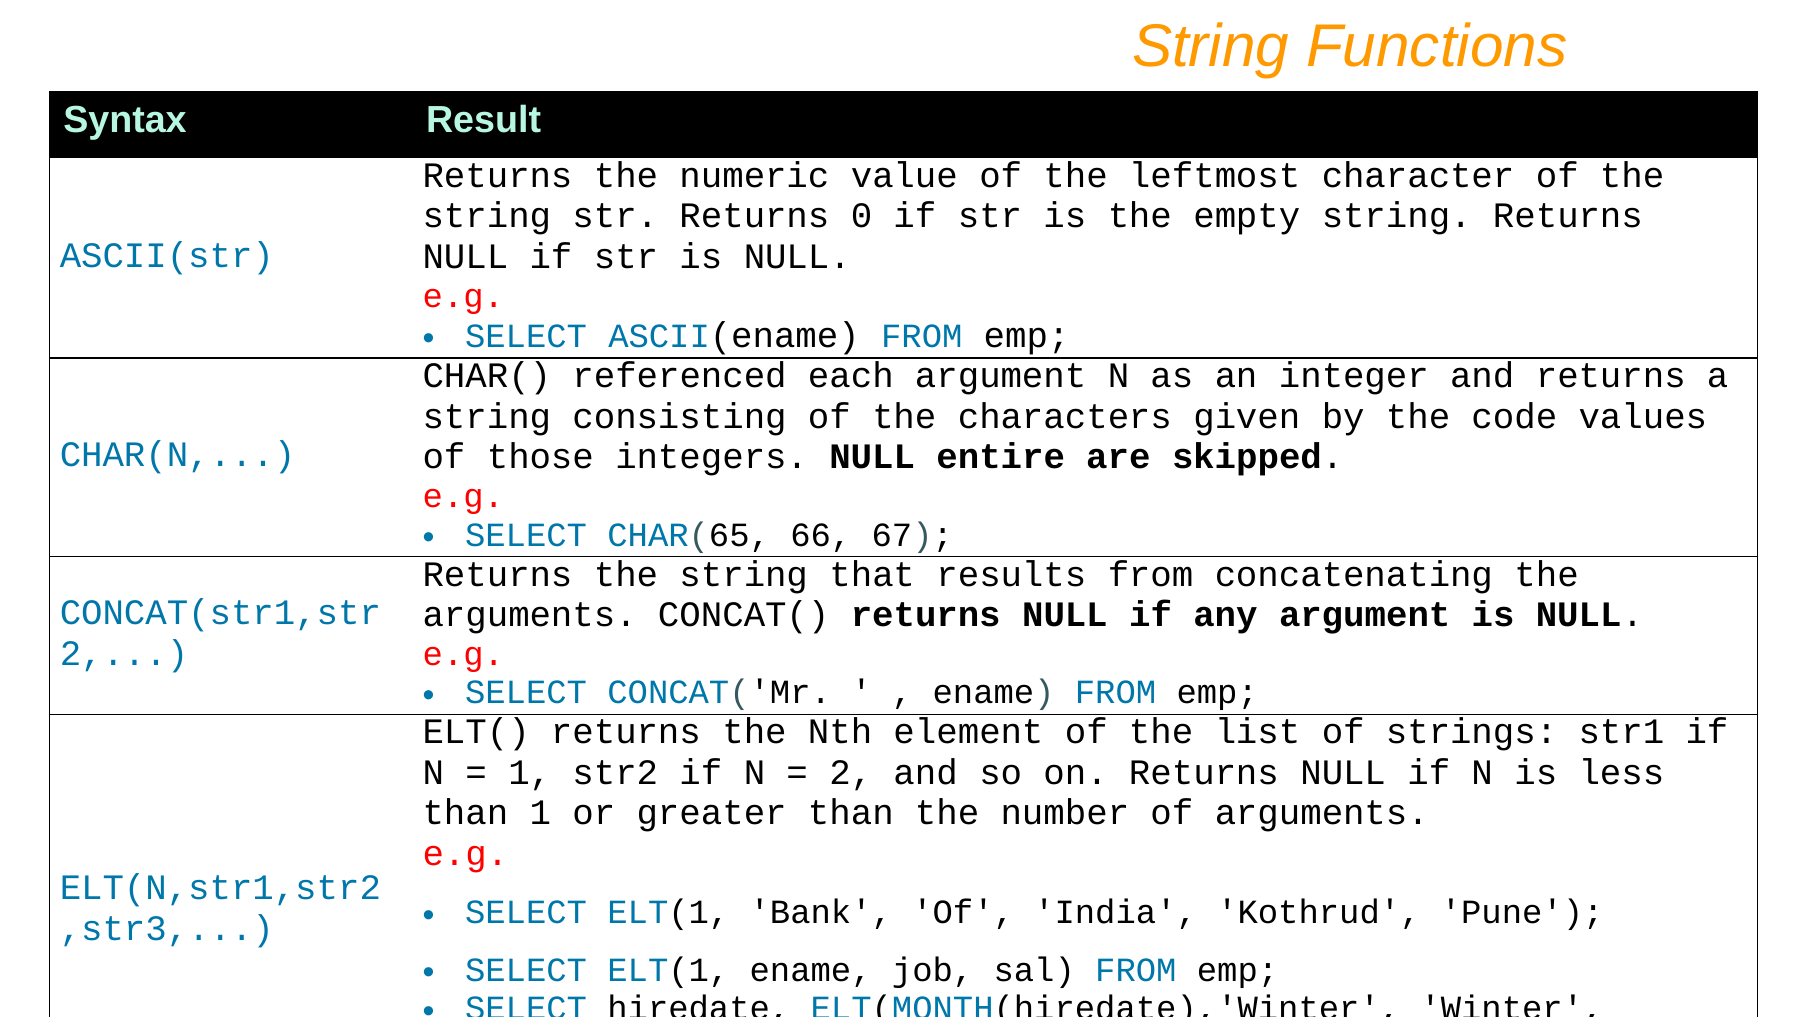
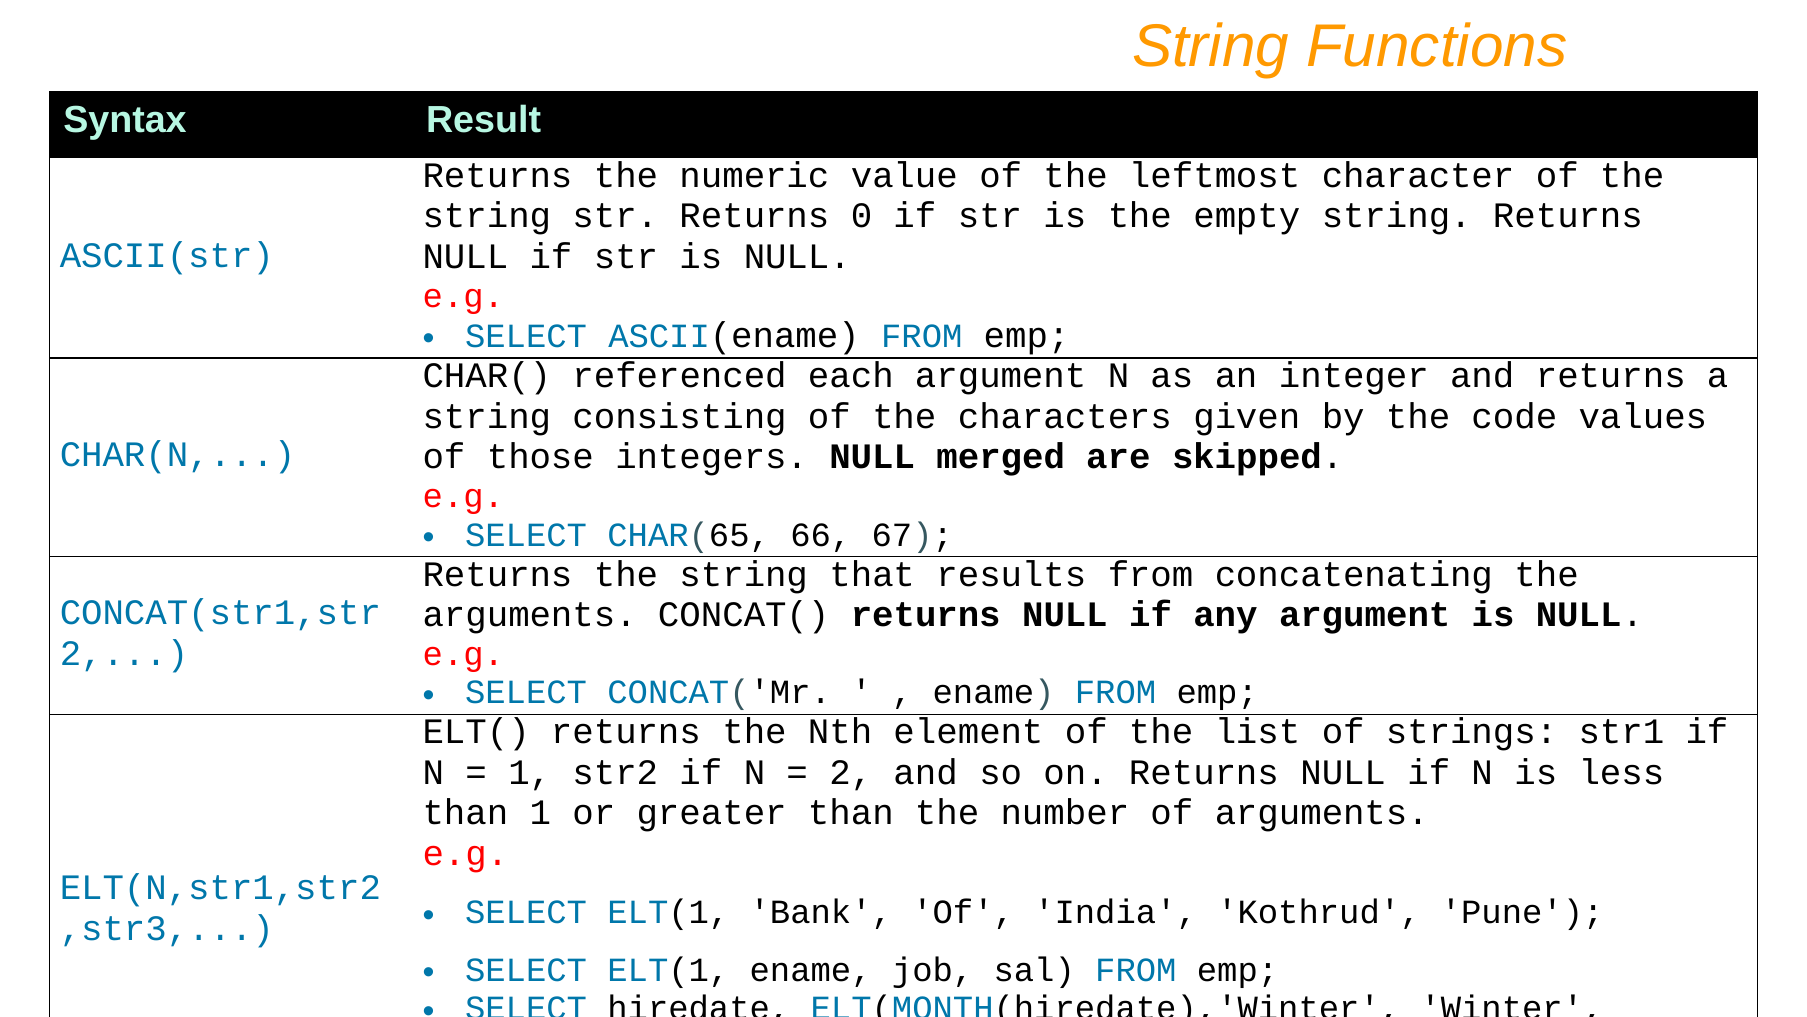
entire: entire -> merged (1001, 457)
